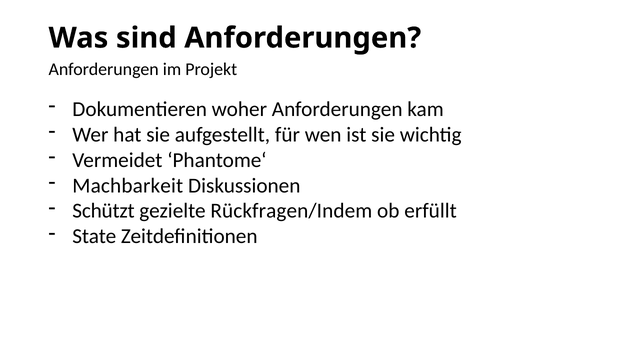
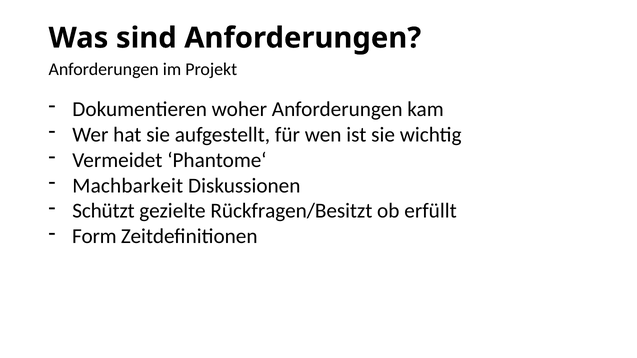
Rückfragen/Indem: Rückfragen/Indem -> Rückfragen/Besitzt (291, 211)
State: State -> Form (94, 237)
